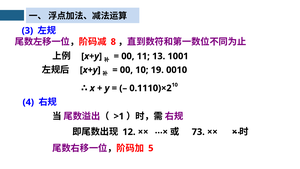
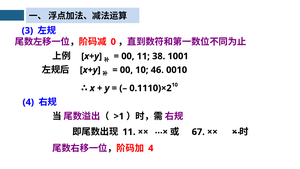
8: 8 -> 0 (113, 42)
13: 13 -> 38 (159, 56)
19: 19 -> 46 (157, 70)
12: 12 -> 11 (129, 132)
73: 73 -> 67 (198, 132)
5: 5 -> 4 (151, 148)
